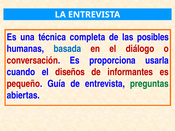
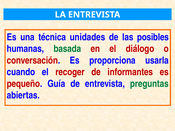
completa: completa -> unidades (87, 37)
basada colour: blue -> green (67, 49)
diseños: diseños -> recoger (70, 72)
